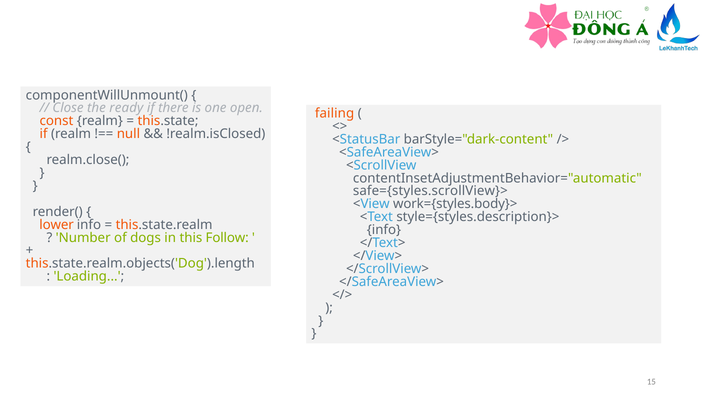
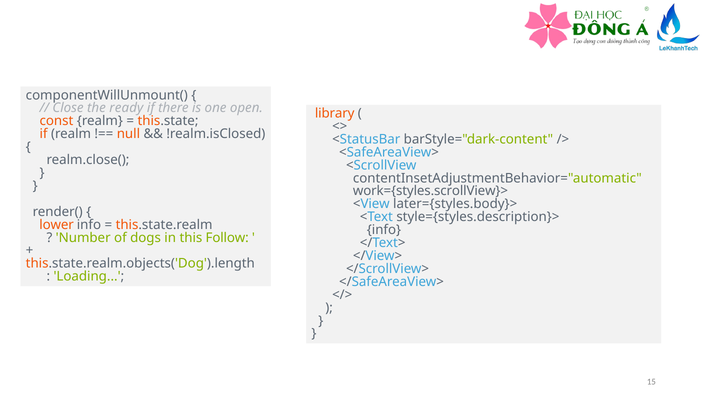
failing: failing -> library (335, 113)
safe={styles.scrollView}>: safe={styles.scrollView}> -> work={styles.scrollView}> (430, 191)
work={styles.body}>: work={styles.body}> -> later={styles.body}> (455, 204)
